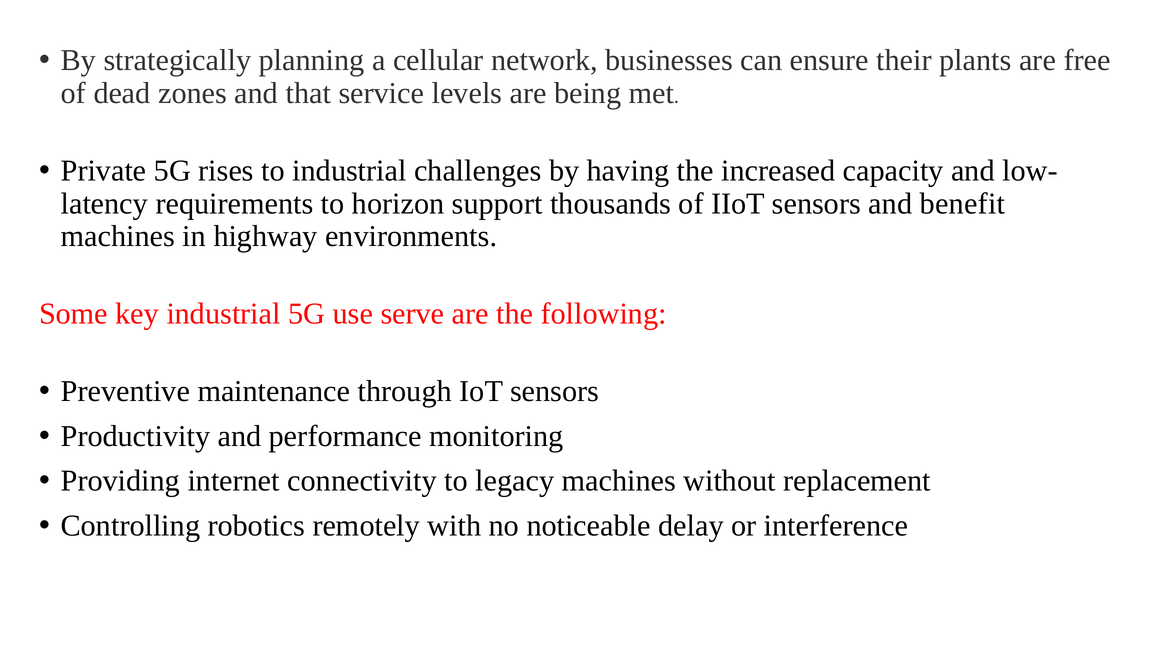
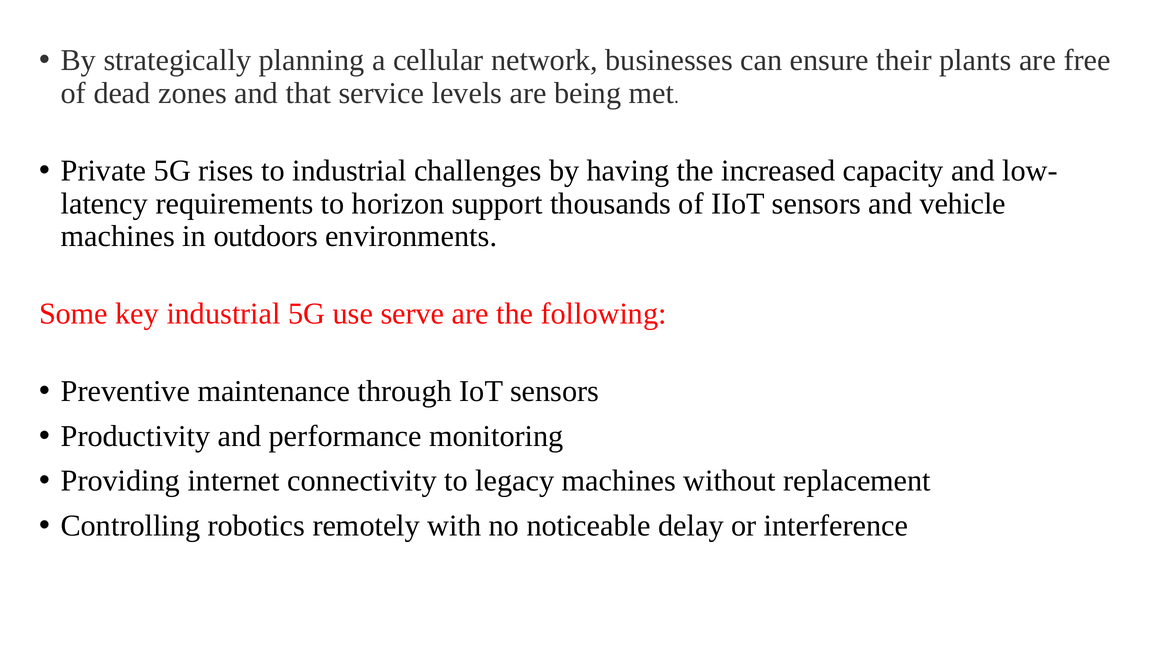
benefit: benefit -> vehicle (963, 204)
highway: highway -> outdoors (266, 236)
